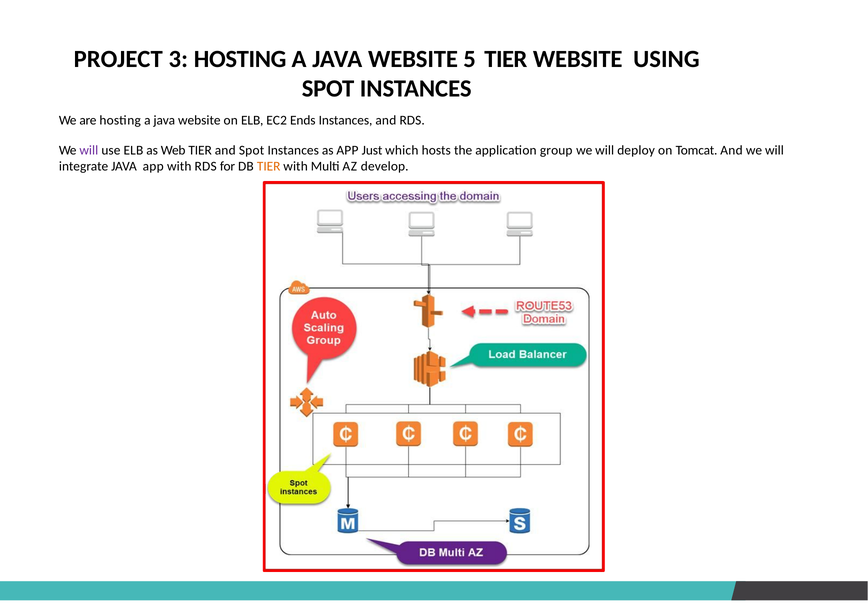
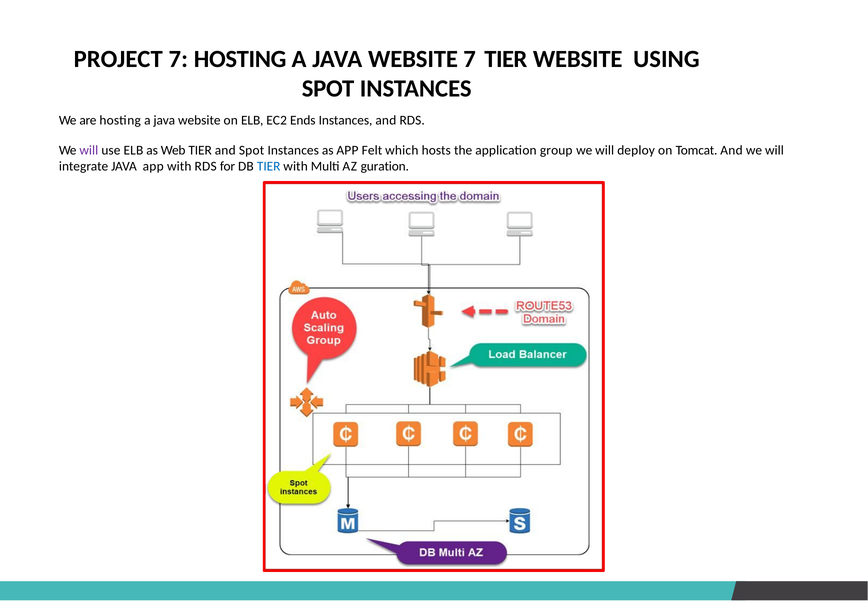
PROJECT 3: 3 -> 7 (178, 59)
WEBSITE 5: 5 -> 7 (470, 59)
Just: Just -> Felt (372, 150)
TIER colour: orange -> blue (269, 166)
develop: develop -> guration (385, 166)
